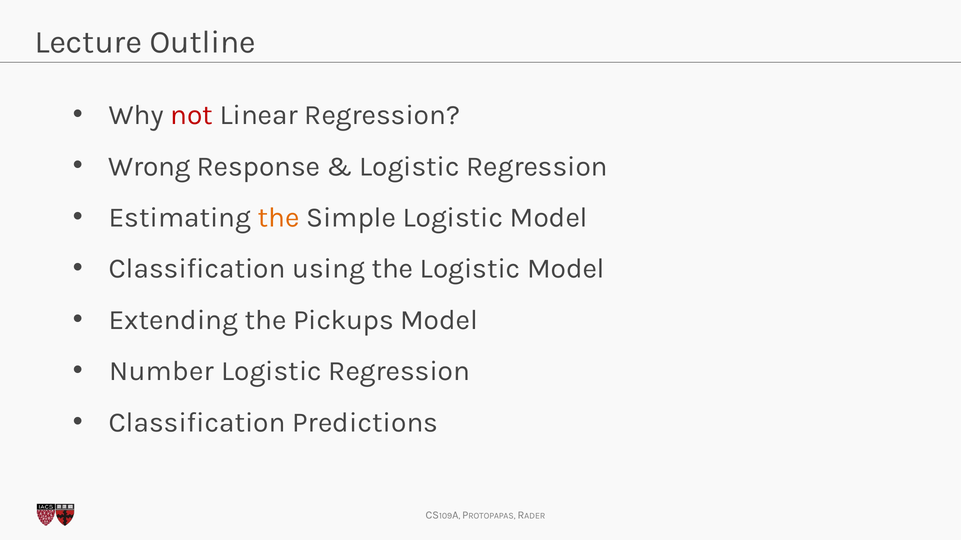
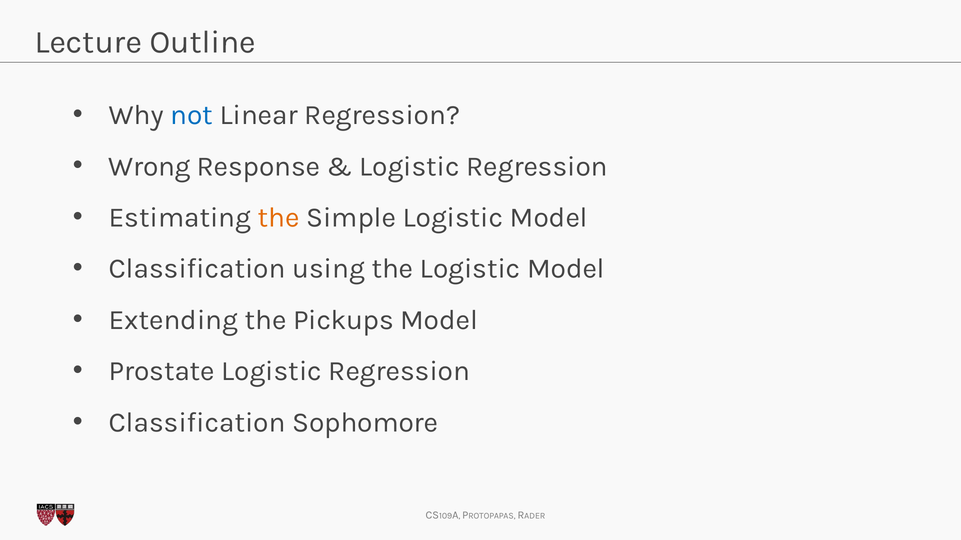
not colour: red -> blue (192, 115)
Number: Number -> Prostate (162, 372)
Predictions: Predictions -> Sophomore (365, 423)
